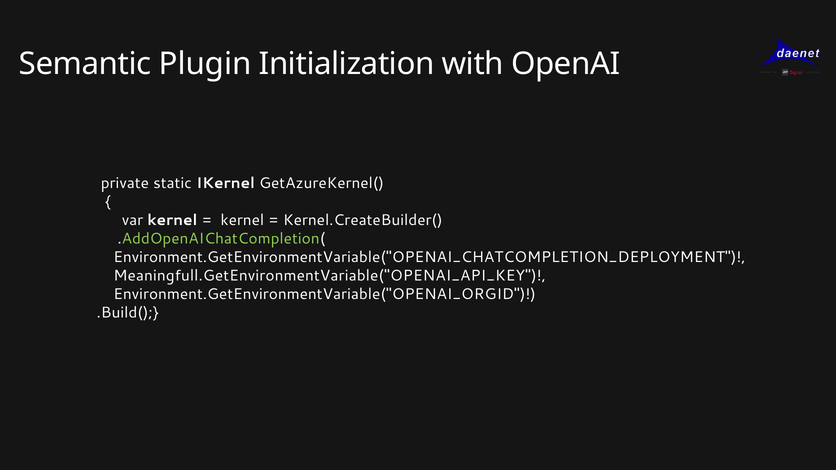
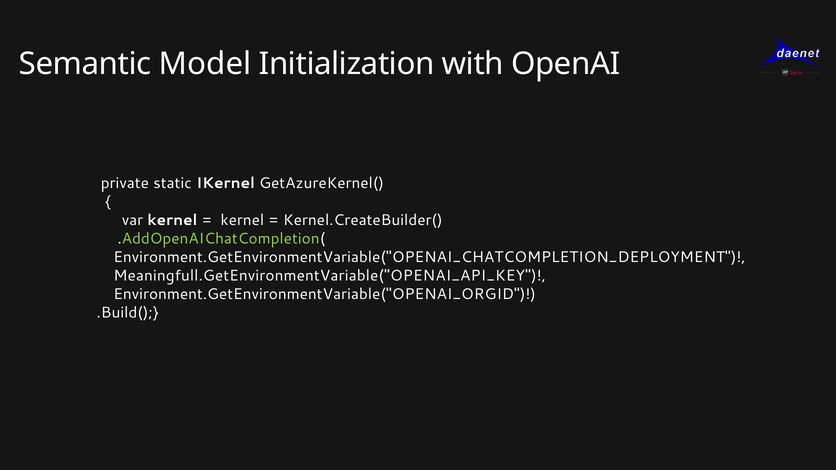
Plugin: Plugin -> Model (205, 64)
